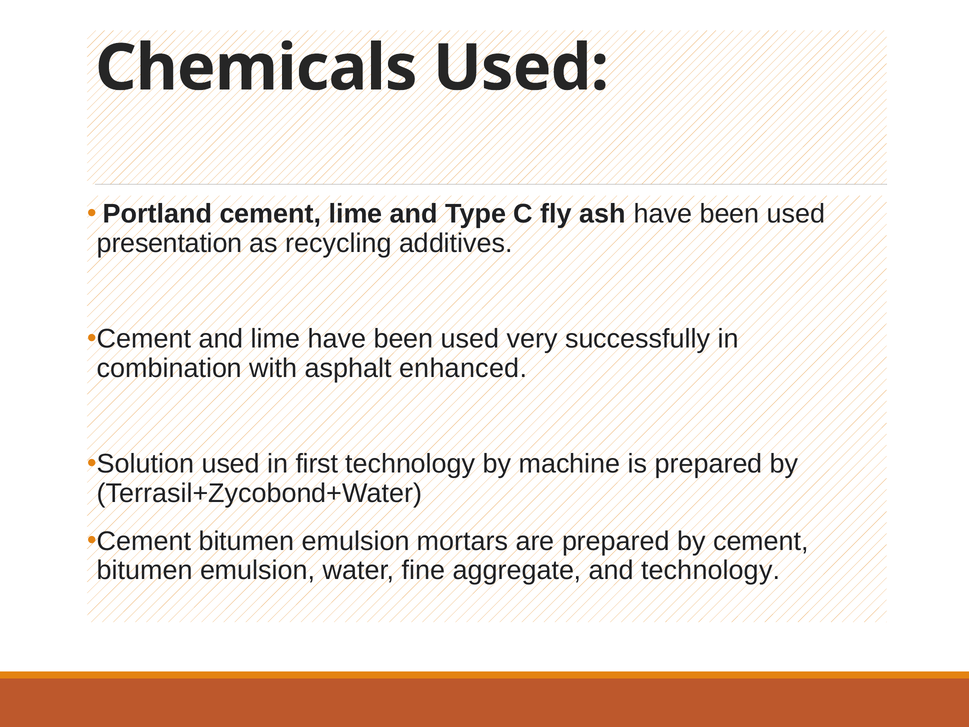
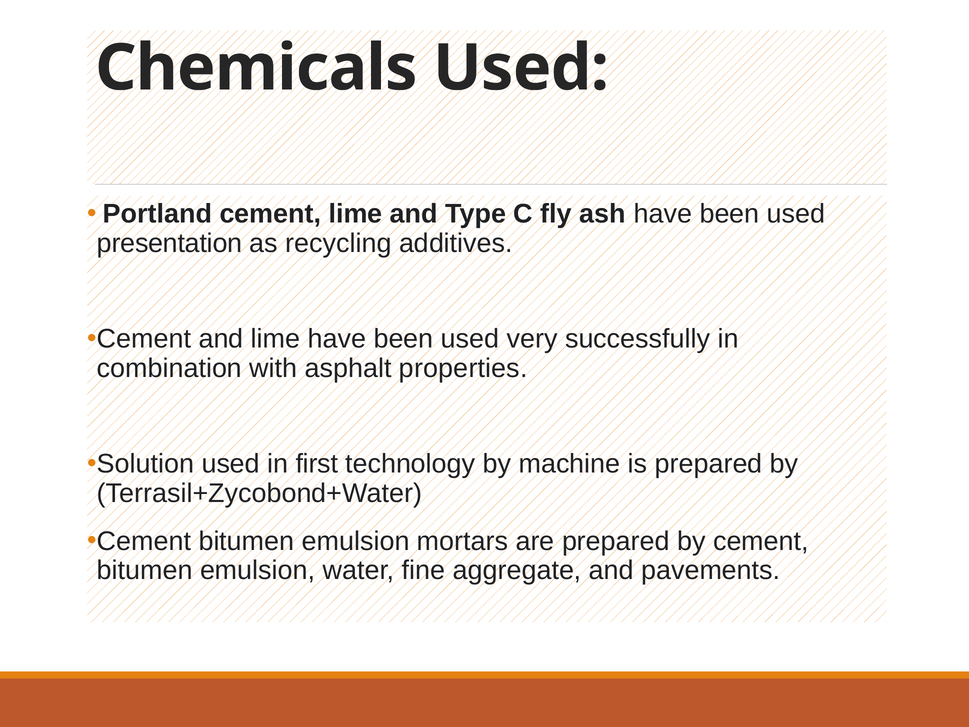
enhanced: enhanced -> properties (463, 368)
and technology: technology -> pavements (711, 570)
